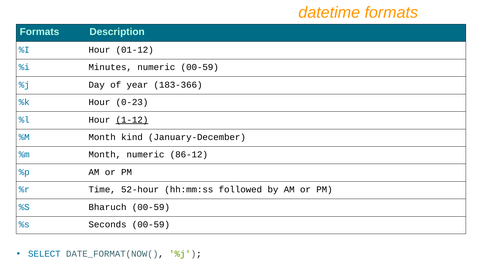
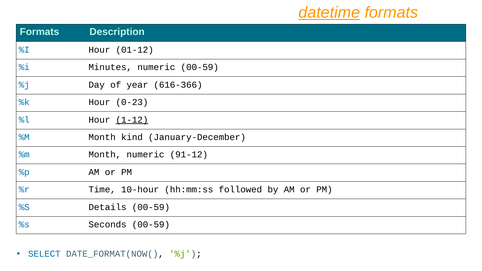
datetime underline: none -> present (329, 13)
183-366: 183-366 -> 616-366 (178, 85)
86-12: 86-12 -> 91-12 (189, 155)
52-hour: 52-hour -> 10-hour (140, 190)
Bharuch: Bharuch -> Details (108, 207)
